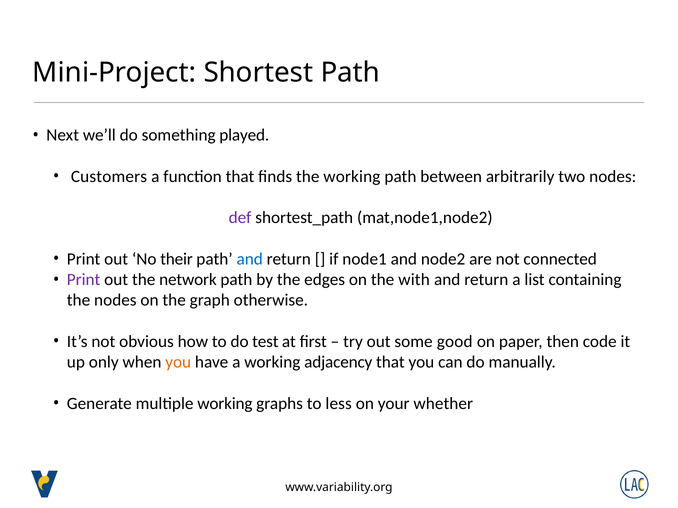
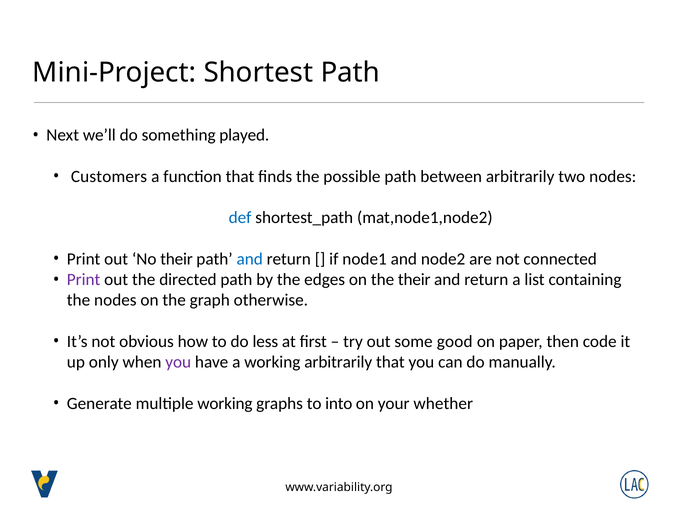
the working: working -> possible (352, 177)
def colour: purple -> blue (240, 218)
network: network -> directed (188, 280)
the with: with -> their (414, 280)
test: test -> less (265, 342)
you colour: orange -> purple (178, 362)
working adjacency: adjacency -> arbitrarily (338, 362)
less: less -> into (339, 404)
